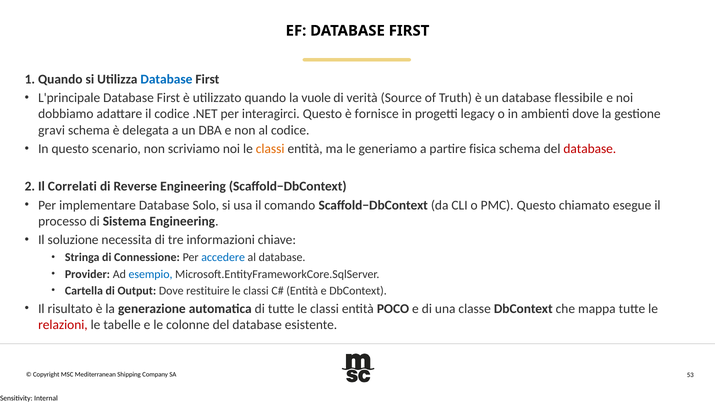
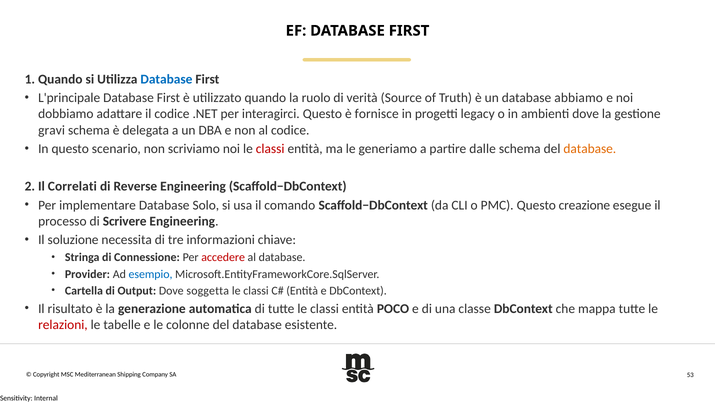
vuole: vuole -> ruolo (316, 98)
flessibile: flessibile -> abbiamo (579, 98)
classi colour: orange -> red (270, 149)
fisica: fisica -> dalle (483, 149)
database colour: red -> orange (590, 149)
chiamato: chiamato -> creazione (584, 205)
Sistema: Sistema -> Scrivere (125, 221)
accedere colour: blue -> red (223, 258)
restituire: restituire -> soggetta (208, 291)
